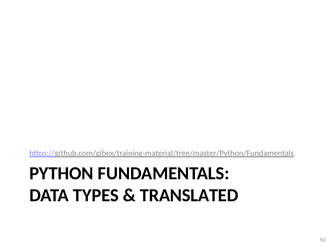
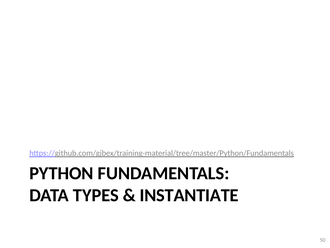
TRANSLATED: TRANSLATED -> INSTANTIATE (189, 195)
